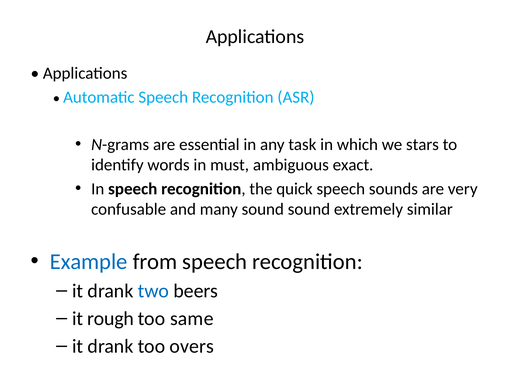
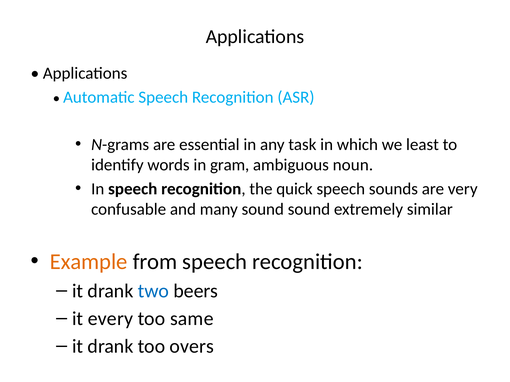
stars: stars -> least (422, 145)
must: must -> gram (230, 165)
exact: exact -> noun (353, 165)
Example colour: blue -> orange (89, 262)
rough: rough -> every (110, 319)
